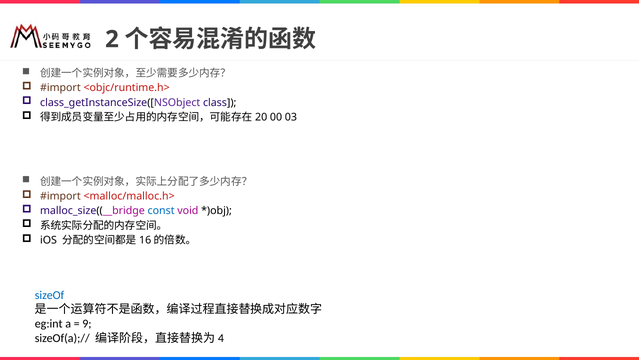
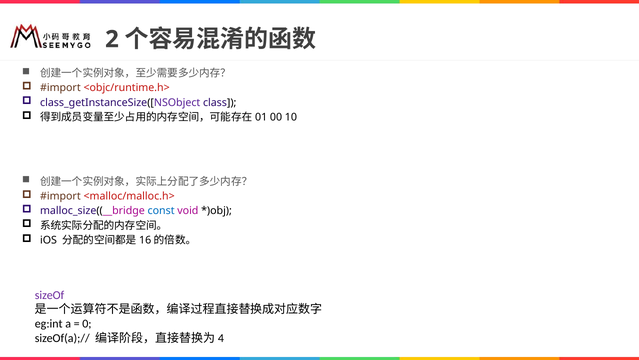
20: 20 -> 01 (261, 117)
03: 03 -> 10 (291, 117)
sizeOf colour: blue -> purple (50, 295)
9: 9 -> 0 (87, 323)
